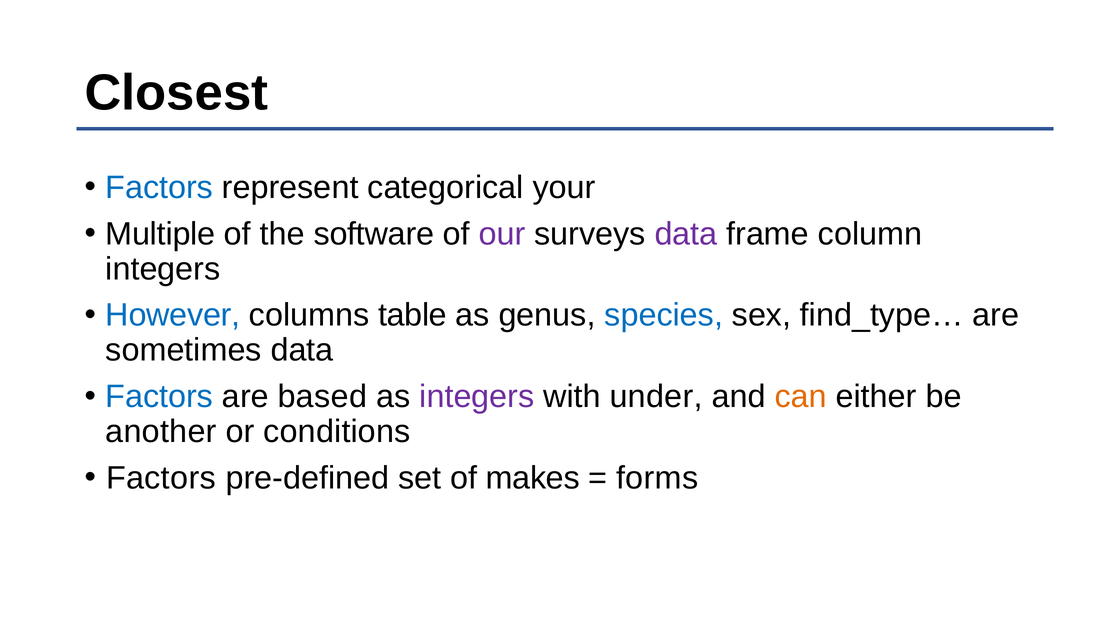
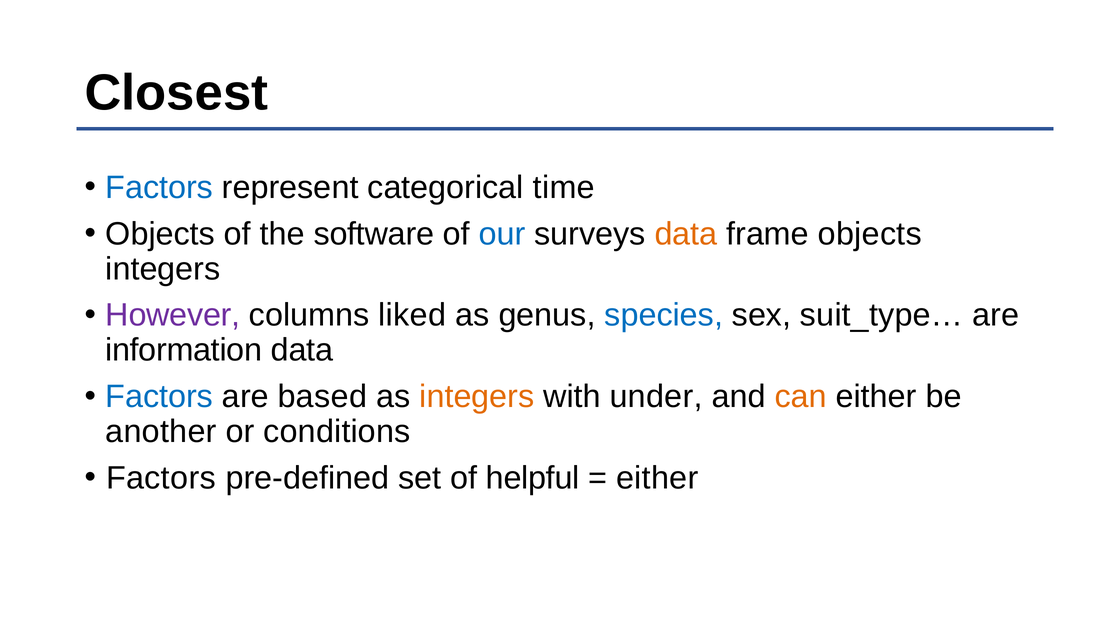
your: your -> time (564, 188)
Multiple: Multiple -> Objects (160, 234)
our colour: purple -> blue (502, 234)
data colour: purple -> orange (686, 234)
frame column: column -> objects (870, 234)
However colour: blue -> purple (173, 315)
table: table -> liked (412, 315)
find_type…: find_type… -> suit_type… (882, 315)
sometimes: sometimes -> information (184, 350)
integers colour: purple -> orange (477, 397)
makes: makes -> helpful (533, 478)
forms: forms -> either (657, 478)
